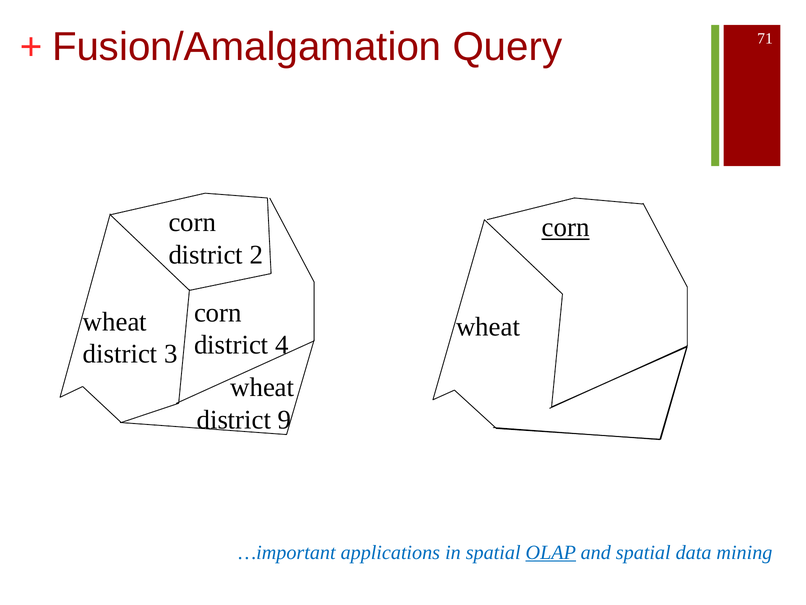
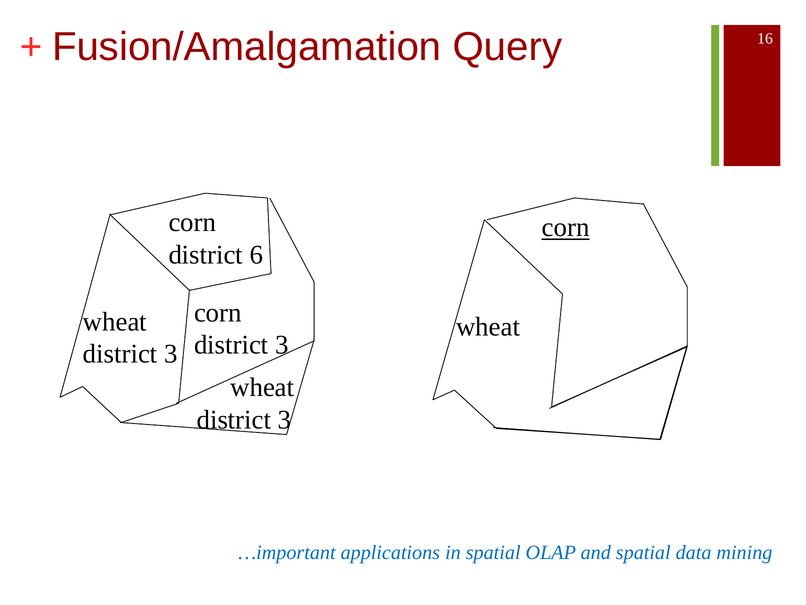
71: 71 -> 16 (765, 39)
2: 2 -> 6 (256, 255)
4: 4 -> 3 (282, 345)
9: 9 -> 3 (285, 419)
OLAP underline: present -> none (551, 552)
